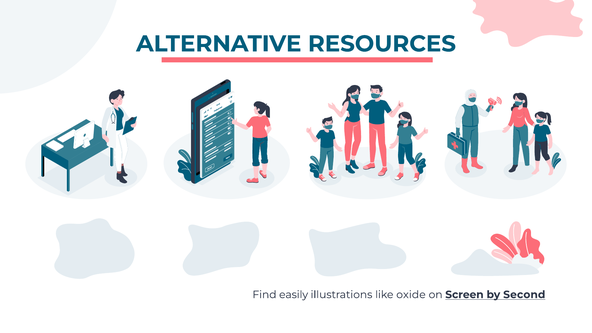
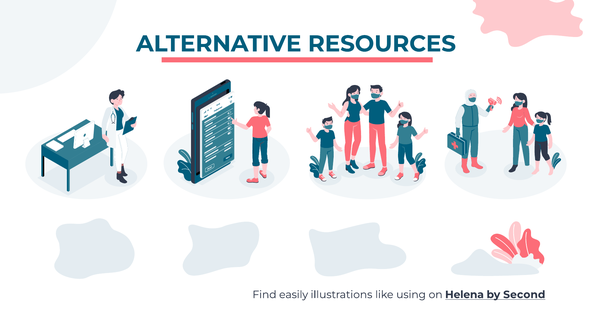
oxide: oxide -> using (411, 295)
Screen: Screen -> Helena (464, 295)
